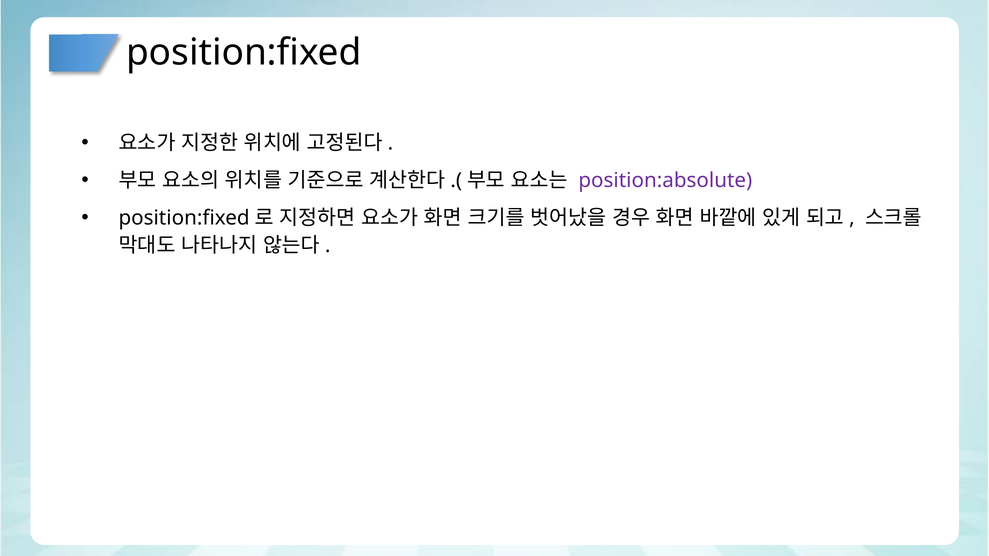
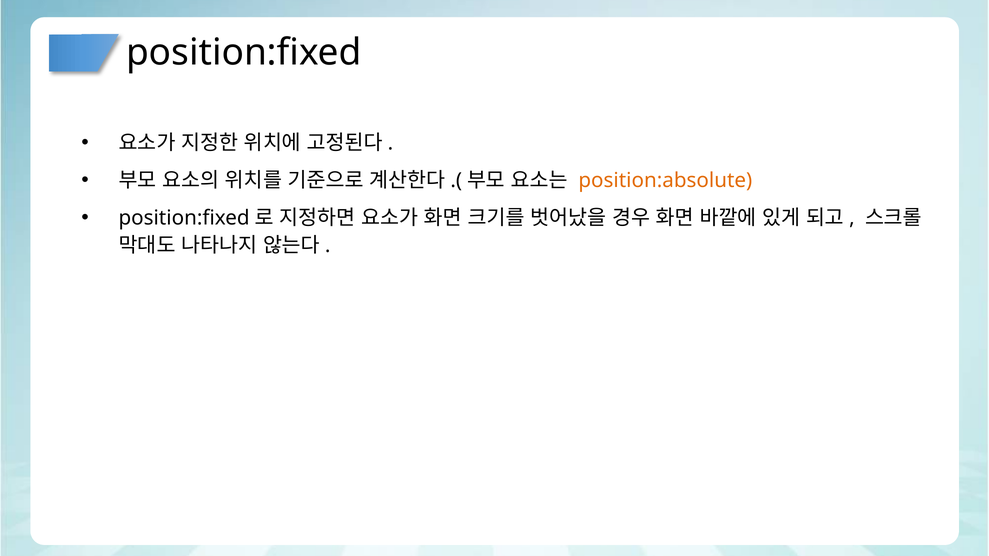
position:absolute colour: purple -> orange (665, 181)
